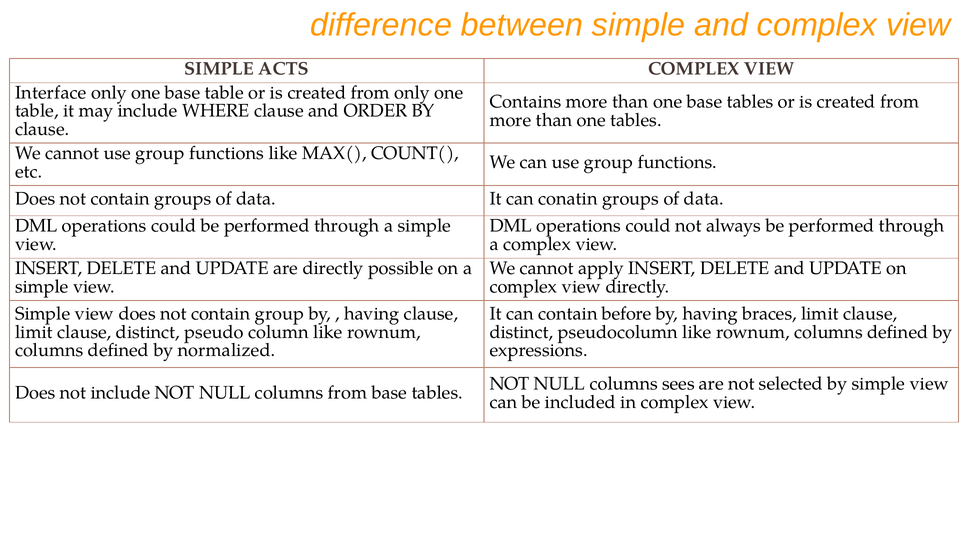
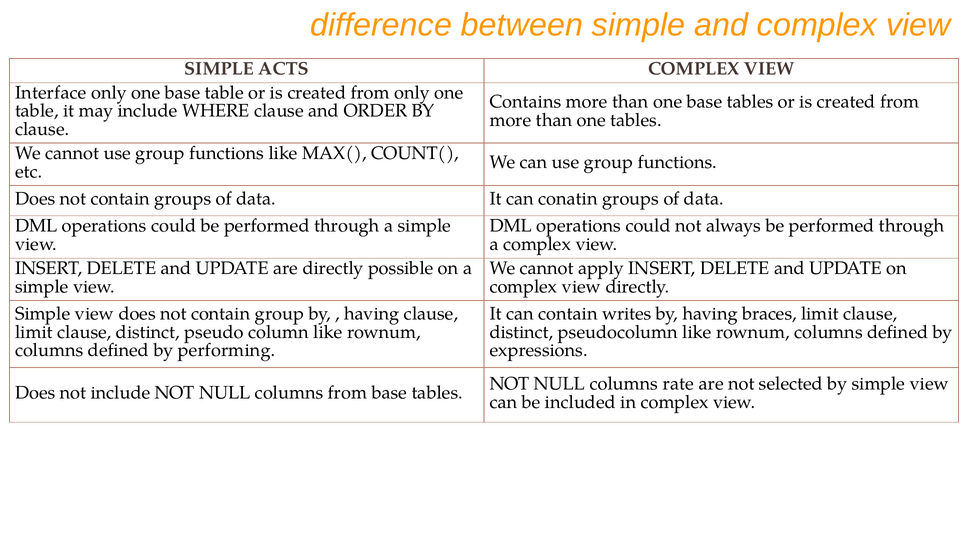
before: before -> writes (627, 314)
normalized: normalized -> performing (227, 351)
sees: sees -> rate (678, 384)
